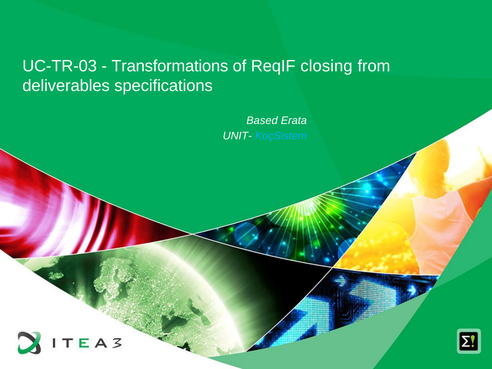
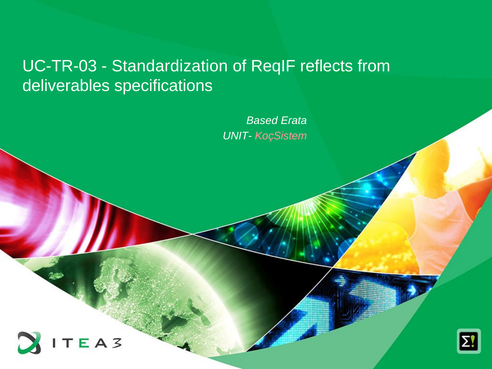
Transformations: Transformations -> Standardization (170, 66)
closing: closing -> reflects (327, 66)
KoçSistem colour: light blue -> pink (281, 136)
